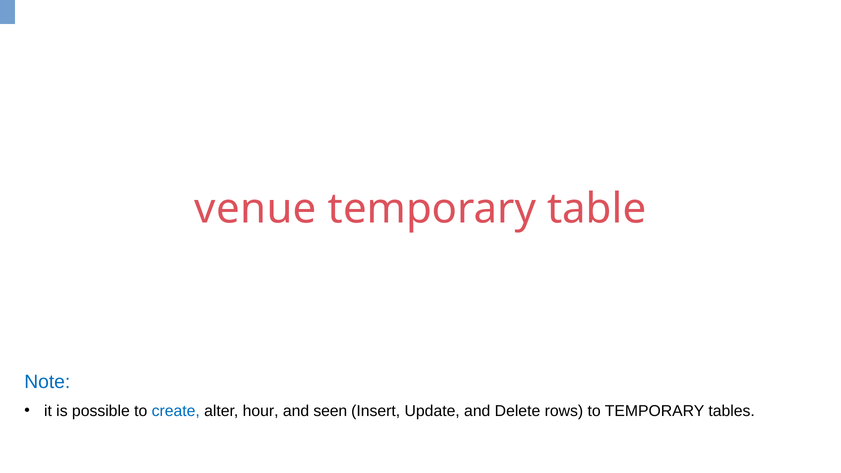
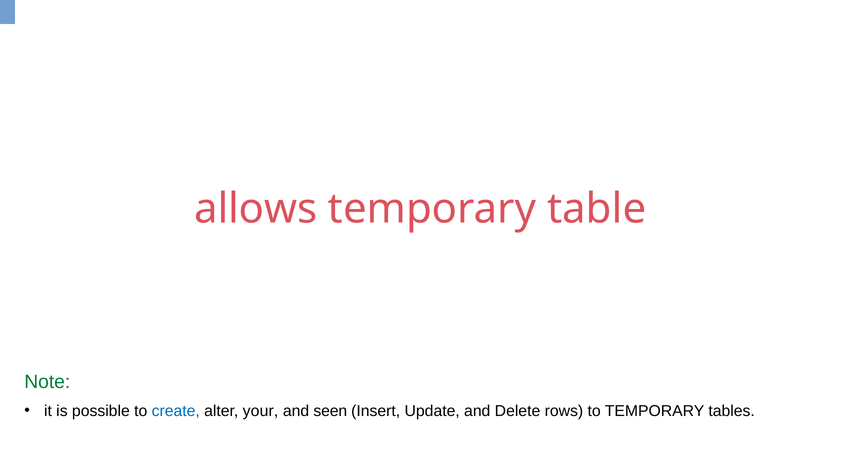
venue: venue -> allows (256, 209)
Note colour: blue -> green (47, 382)
hour: hour -> your (261, 411)
